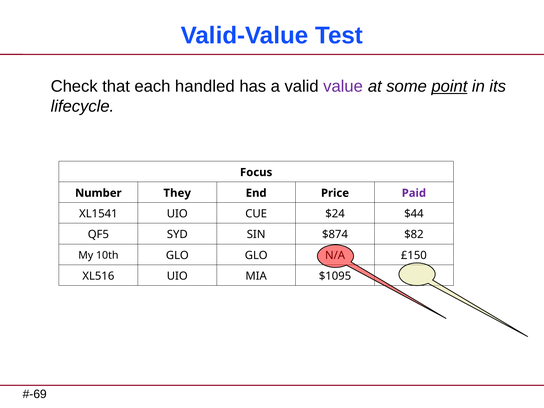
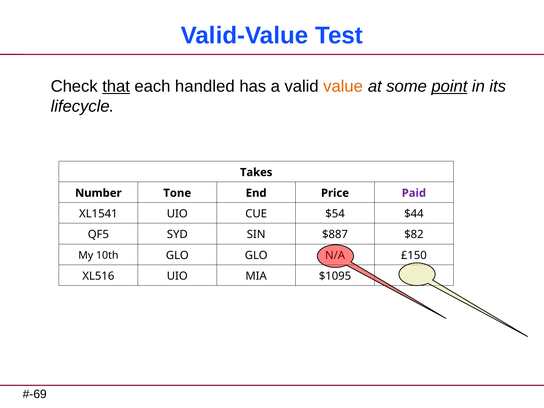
that underline: none -> present (116, 86)
value colour: purple -> orange (343, 86)
Focus: Focus -> Takes (256, 172)
They: They -> Tone (177, 193)
$24: $24 -> $54 (335, 214)
$874: $874 -> $887 (335, 235)
